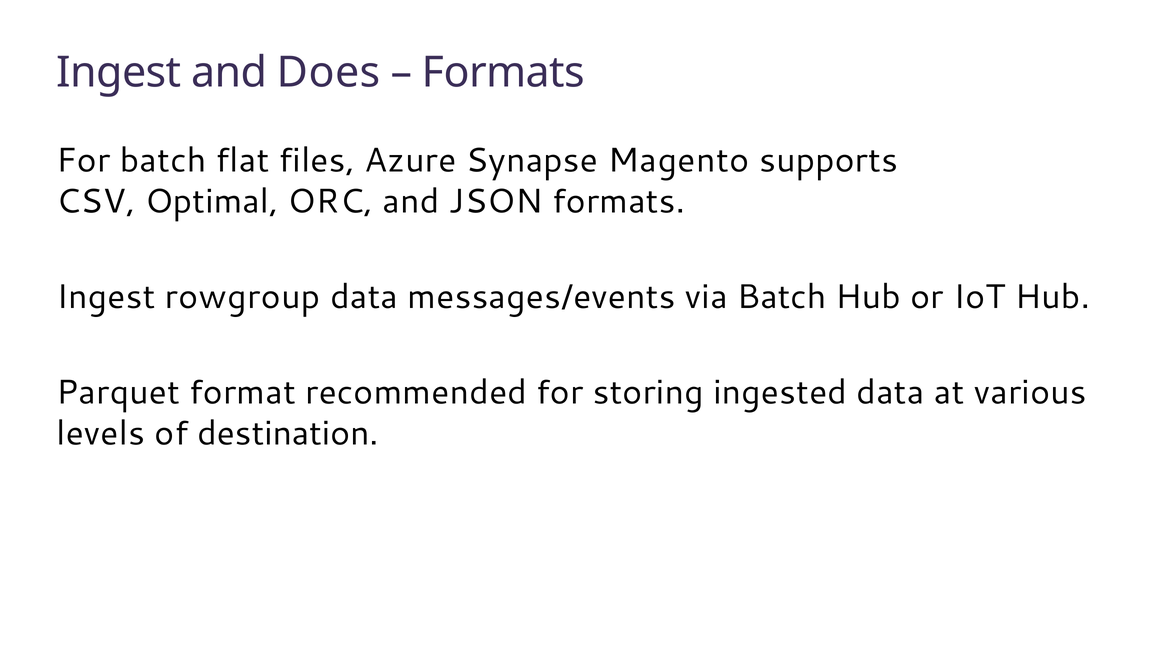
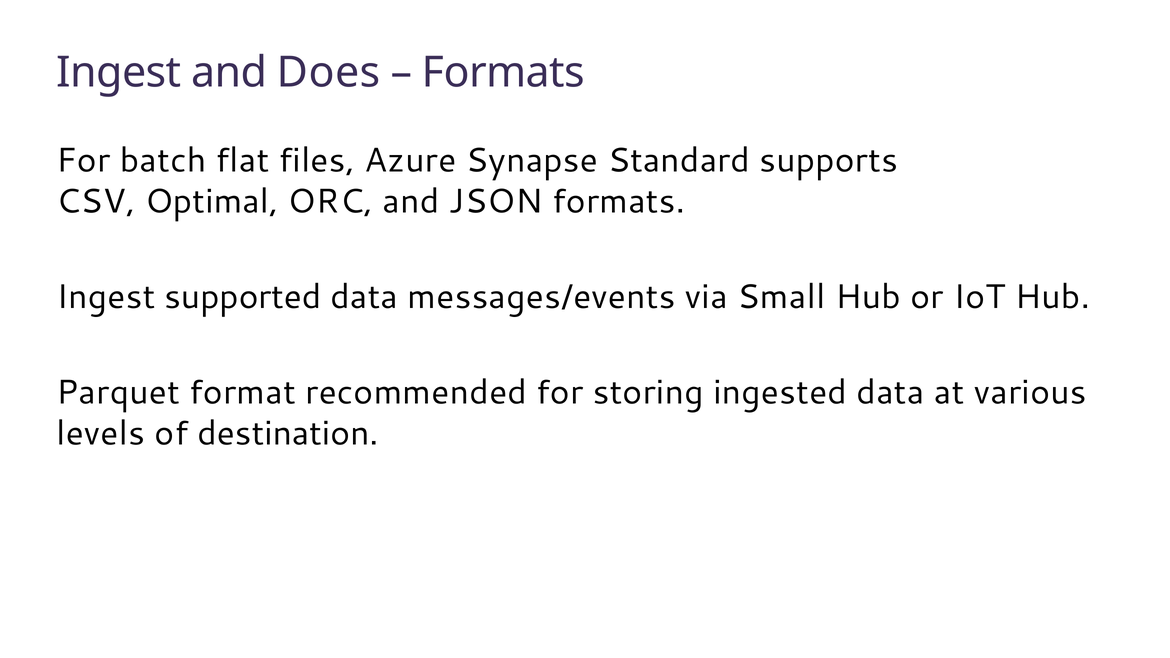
Magento: Magento -> Standard (679, 161)
rowgroup: rowgroup -> supported (243, 297)
via Batch: Batch -> Small (781, 297)
